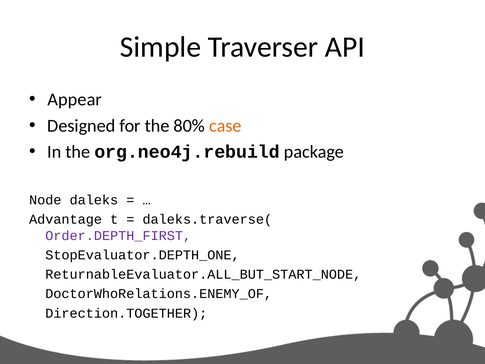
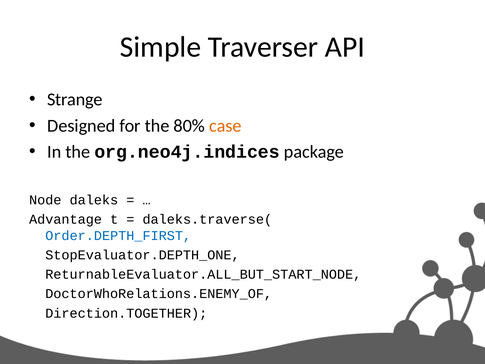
Appear: Appear -> Strange (75, 99)
org.neo4j.rebuild: org.neo4j.rebuild -> org.neo4j.indices (187, 152)
Order.DEPTH_FIRST colour: purple -> blue (118, 235)
